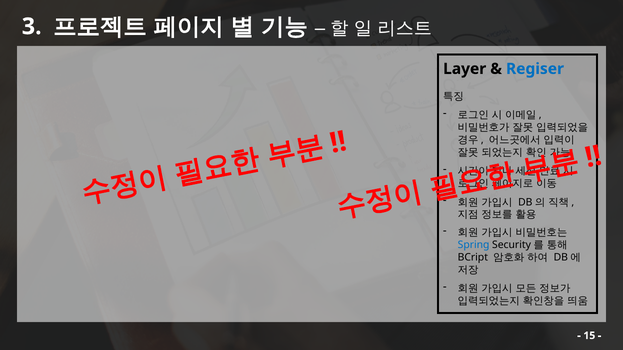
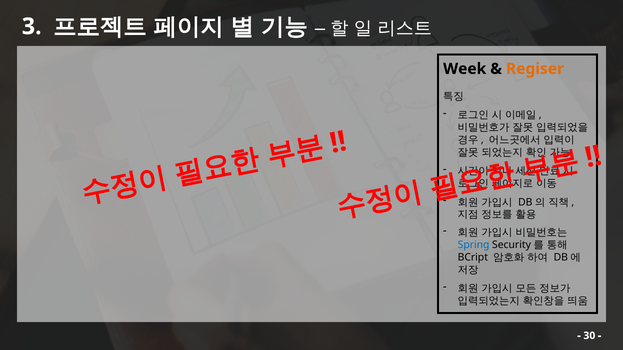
Layer: Layer -> Week (465, 69)
Regiser colour: blue -> orange (535, 69)
15: 15 -> 30 (589, 336)
